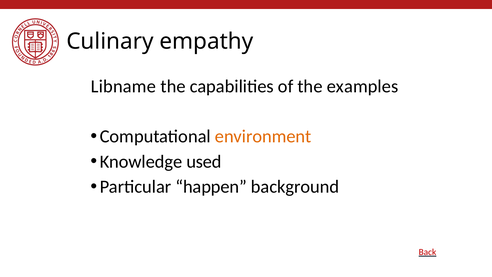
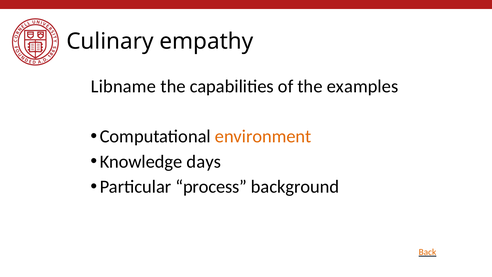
used: used -> days (204, 161)
happen: happen -> process (211, 186)
Back colour: red -> orange (427, 252)
